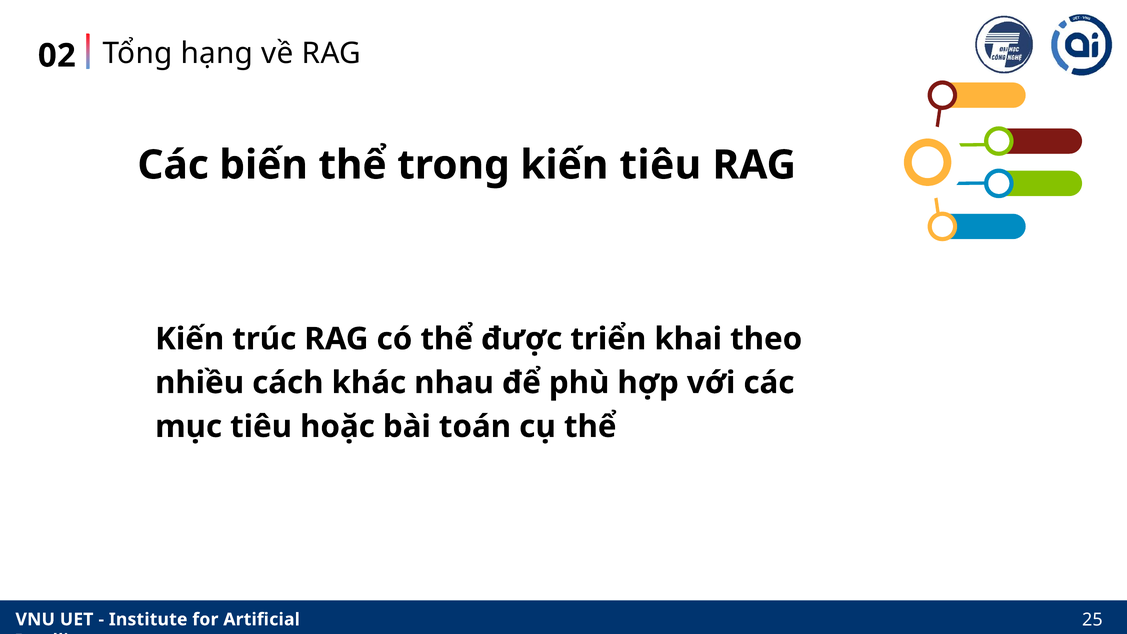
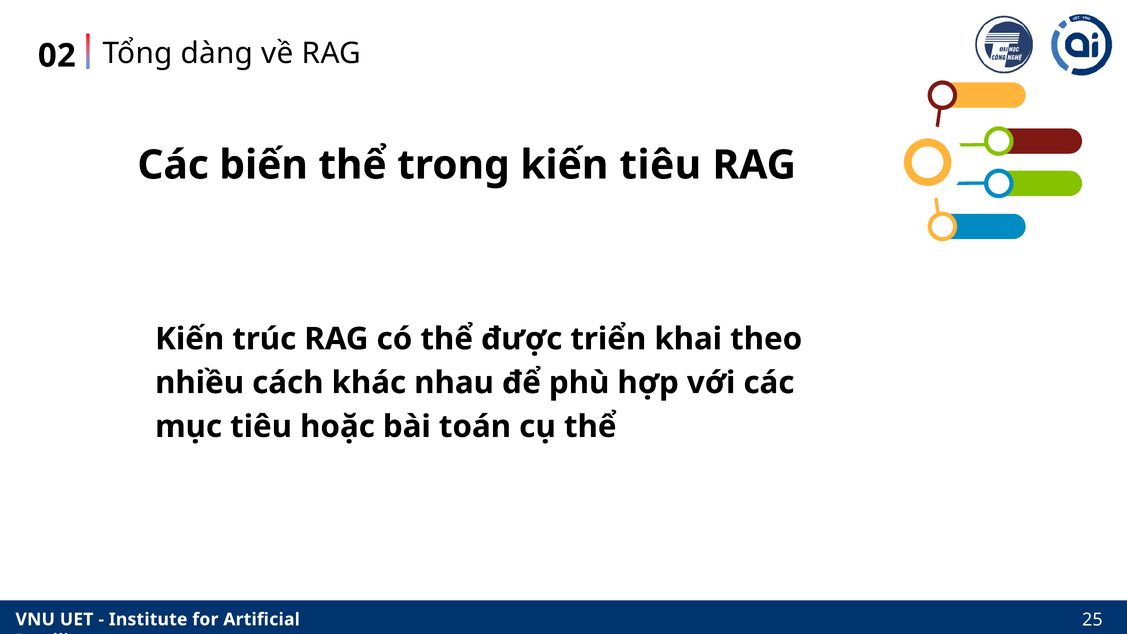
hạng: hạng -> dàng (217, 53)
